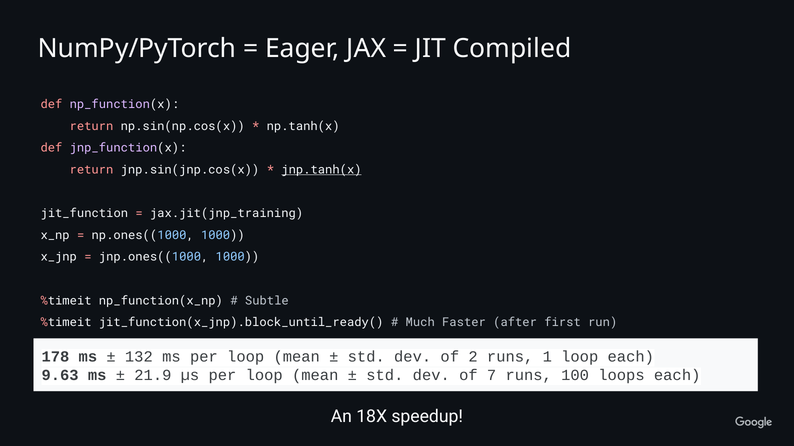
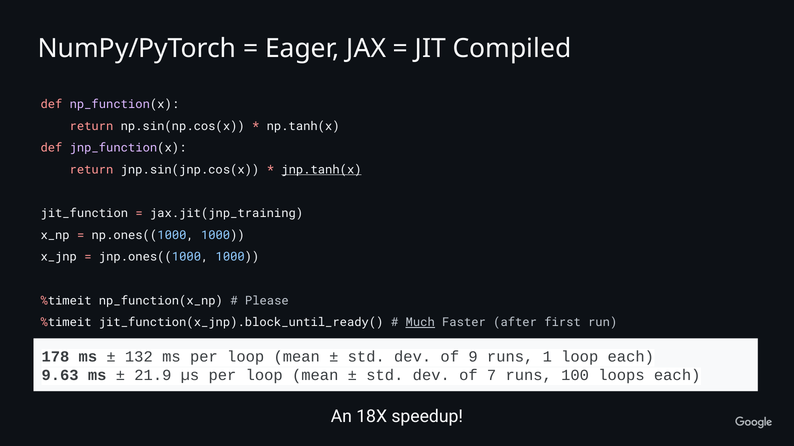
Subtle: Subtle -> Please (267, 301)
Much underline: none -> present (420, 323)
2: 2 -> 9 (473, 357)
